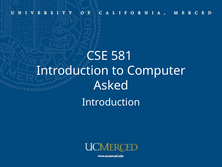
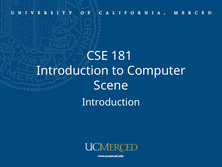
581: 581 -> 181 (122, 56)
Asked: Asked -> Scene (111, 85)
